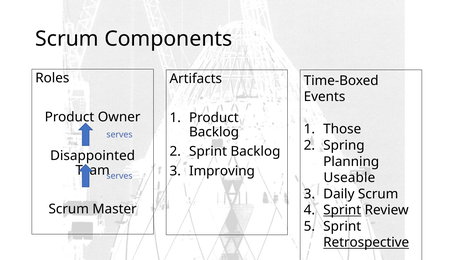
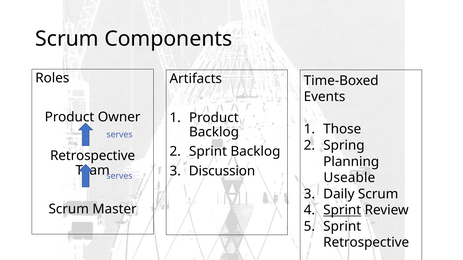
Disappointed: Disappointed -> Retrospective (93, 156)
Improving: Improving -> Discussion (222, 171)
Retrospective underline: present -> none (366, 243)
